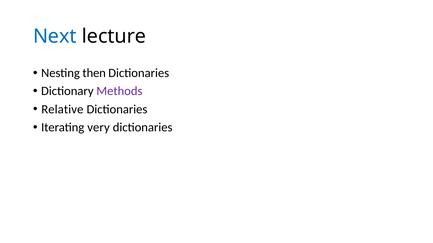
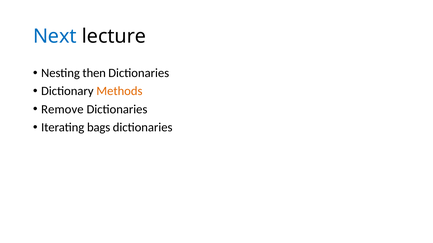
Methods colour: purple -> orange (119, 91)
Relative: Relative -> Remove (62, 110)
very: very -> bags (99, 128)
